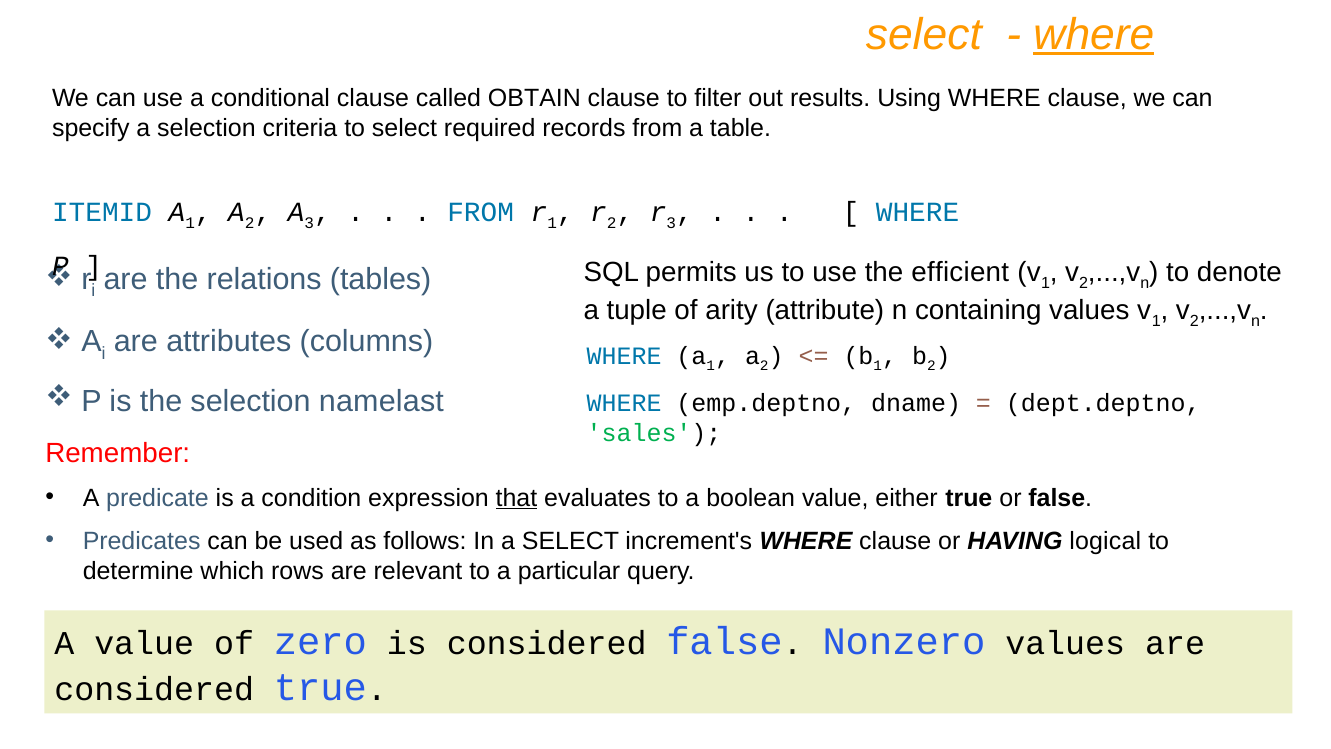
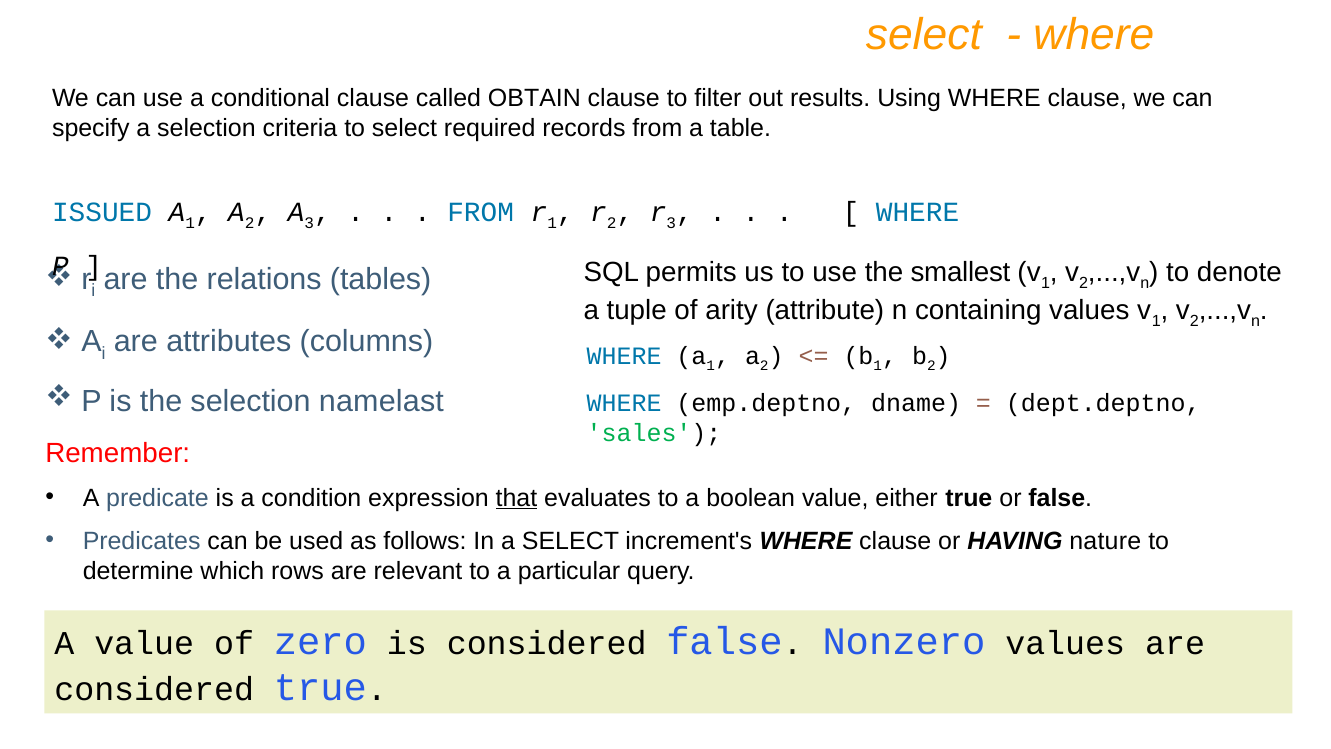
where underline: present -> none (1094, 35)
ITEMID: ITEMID -> ISSUED (102, 212)
efficient: efficient -> smallest (961, 272)
logical: logical -> nature (1105, 541)
